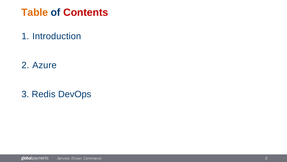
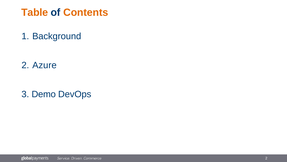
Contents colour: red -> orange (86, 12)
Introduction: Introduction -> Background (57, 36)
Redis: Redis -> Demo (44, 94)
